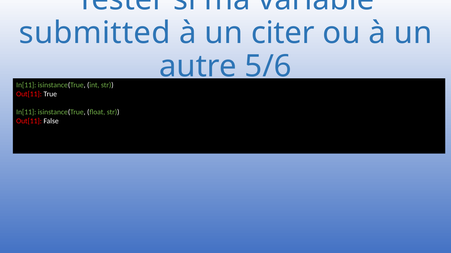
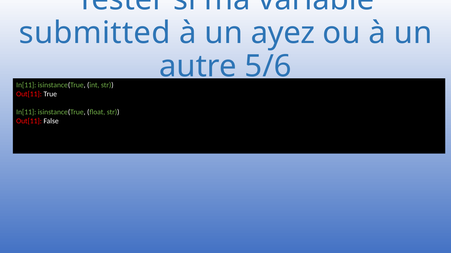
citer: citer -> ayez (283, 33)
